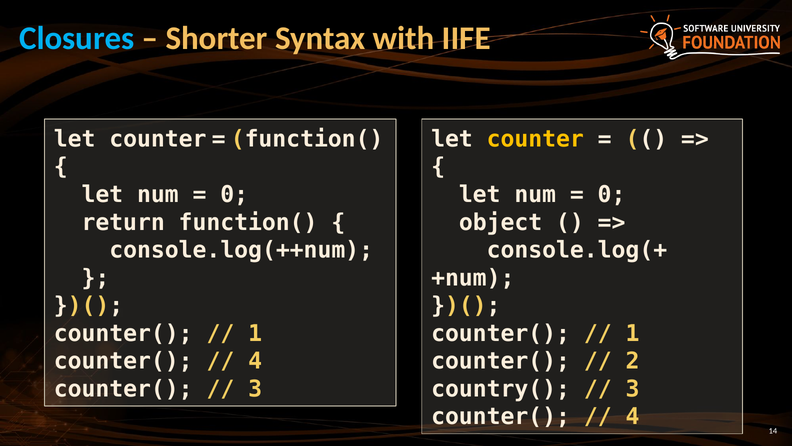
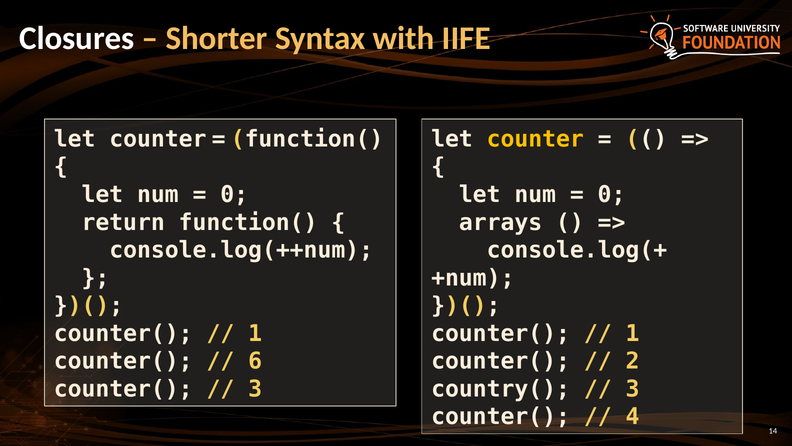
Closures colour: light blue -> white (77, 38)
object: object -> arrays (501, 222)
4: 4 -> 6 (255, 361)
